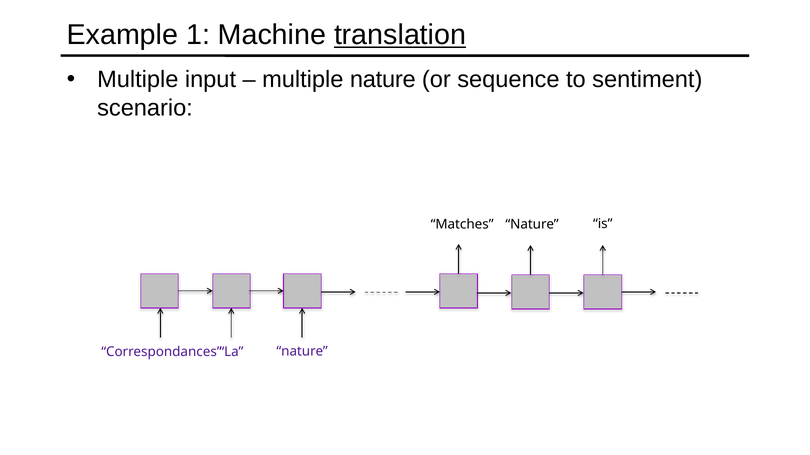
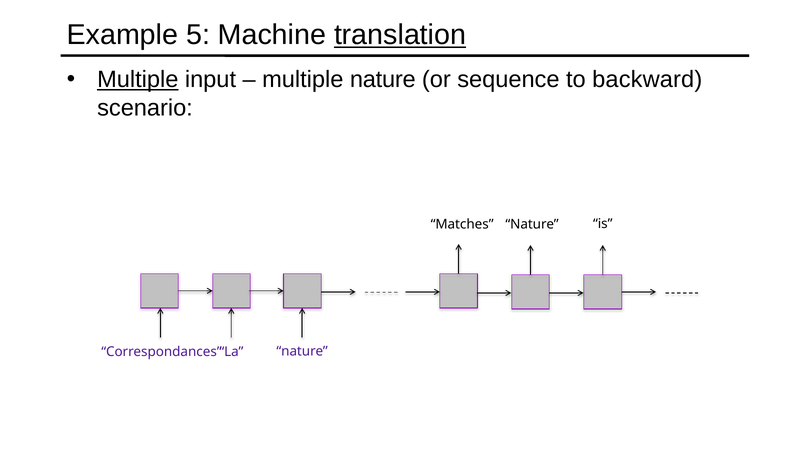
1: 1 -> 5 (198, 35)
Multiple underline: none -> present (138, 80)
sentiment: sentiment -> backward (647, 80)
